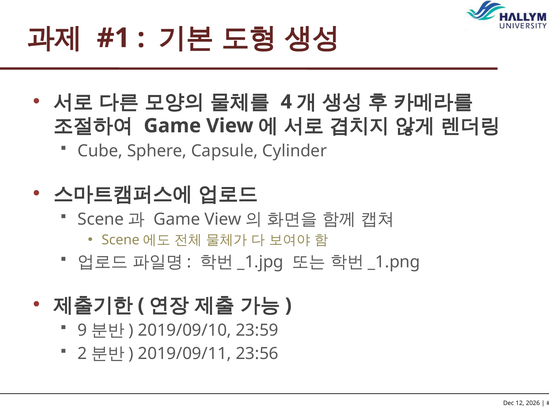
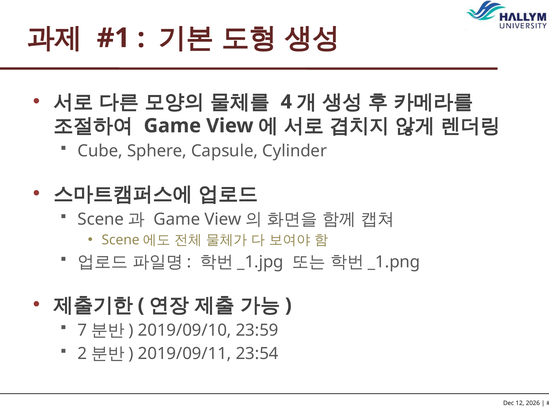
9: 9 -> 7 (82, 330)
23:56: 23:56 -> 23:54 (257, 353)
